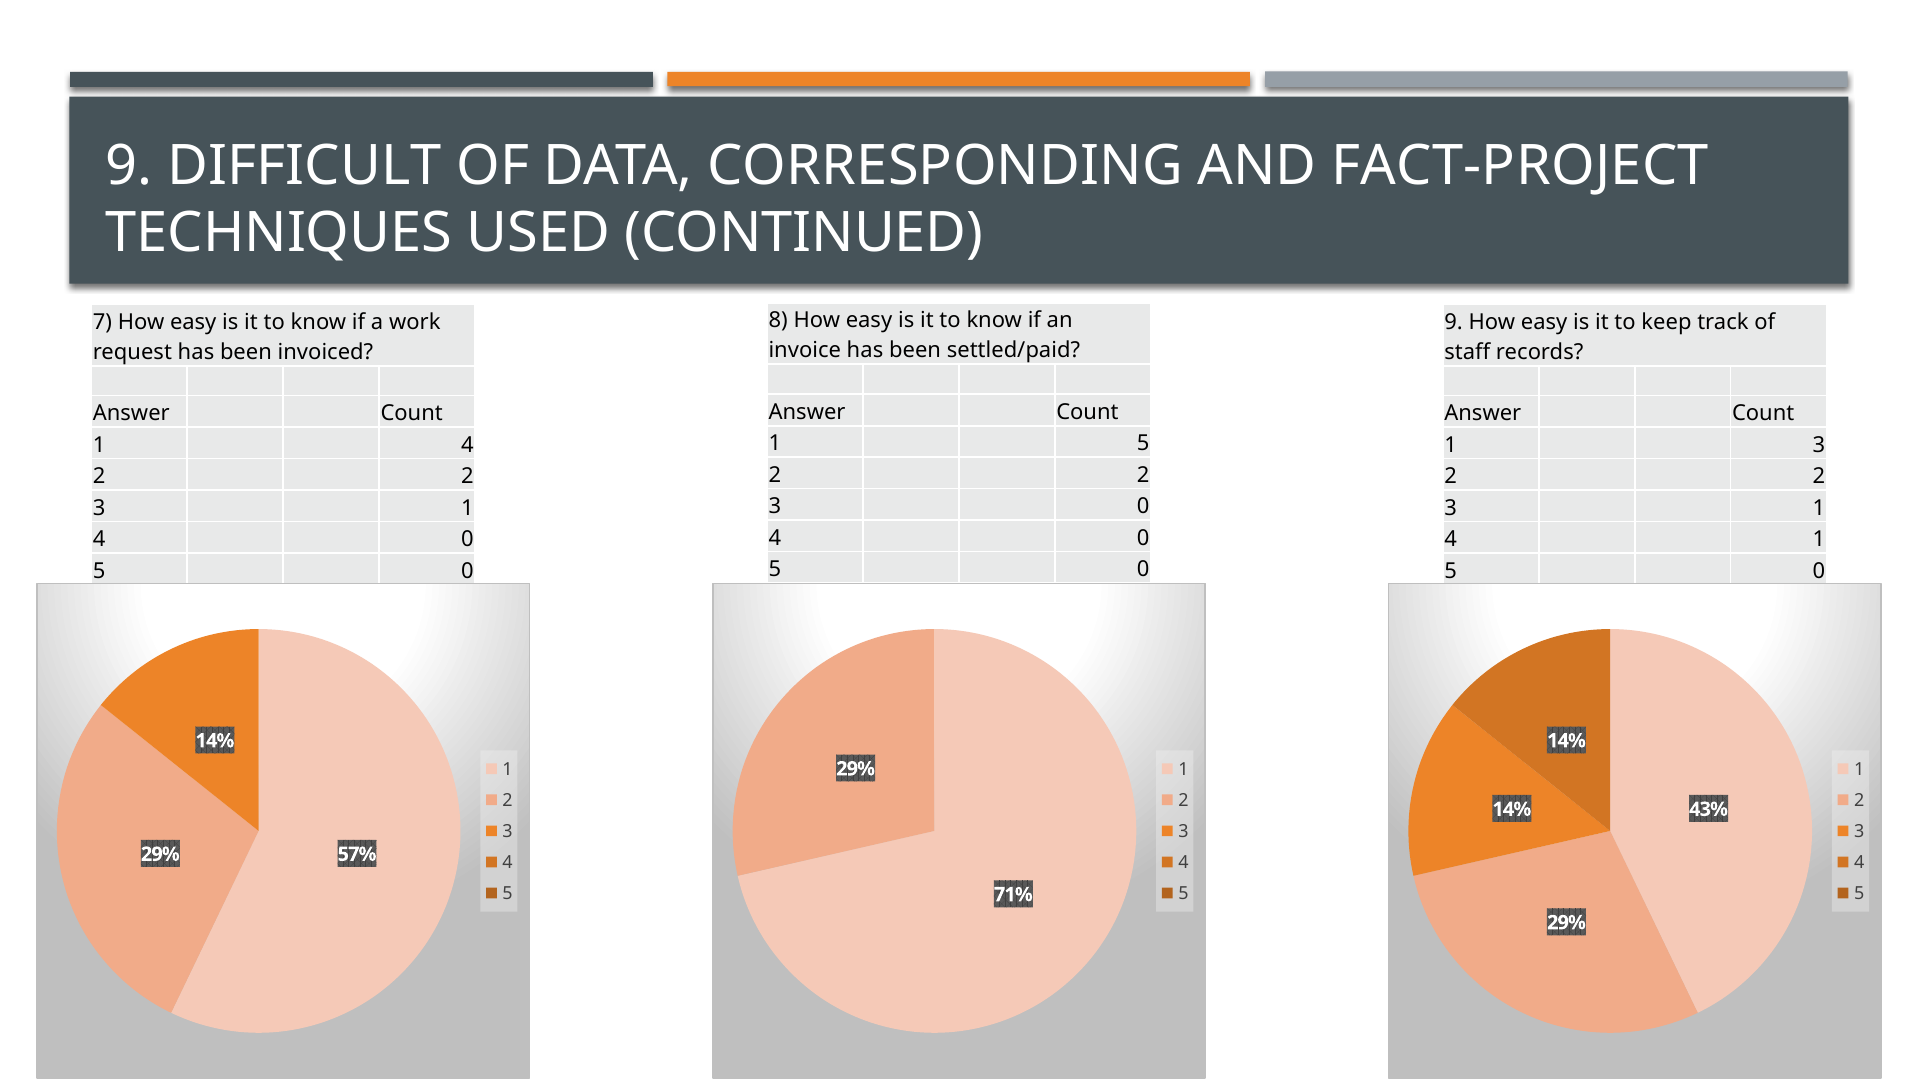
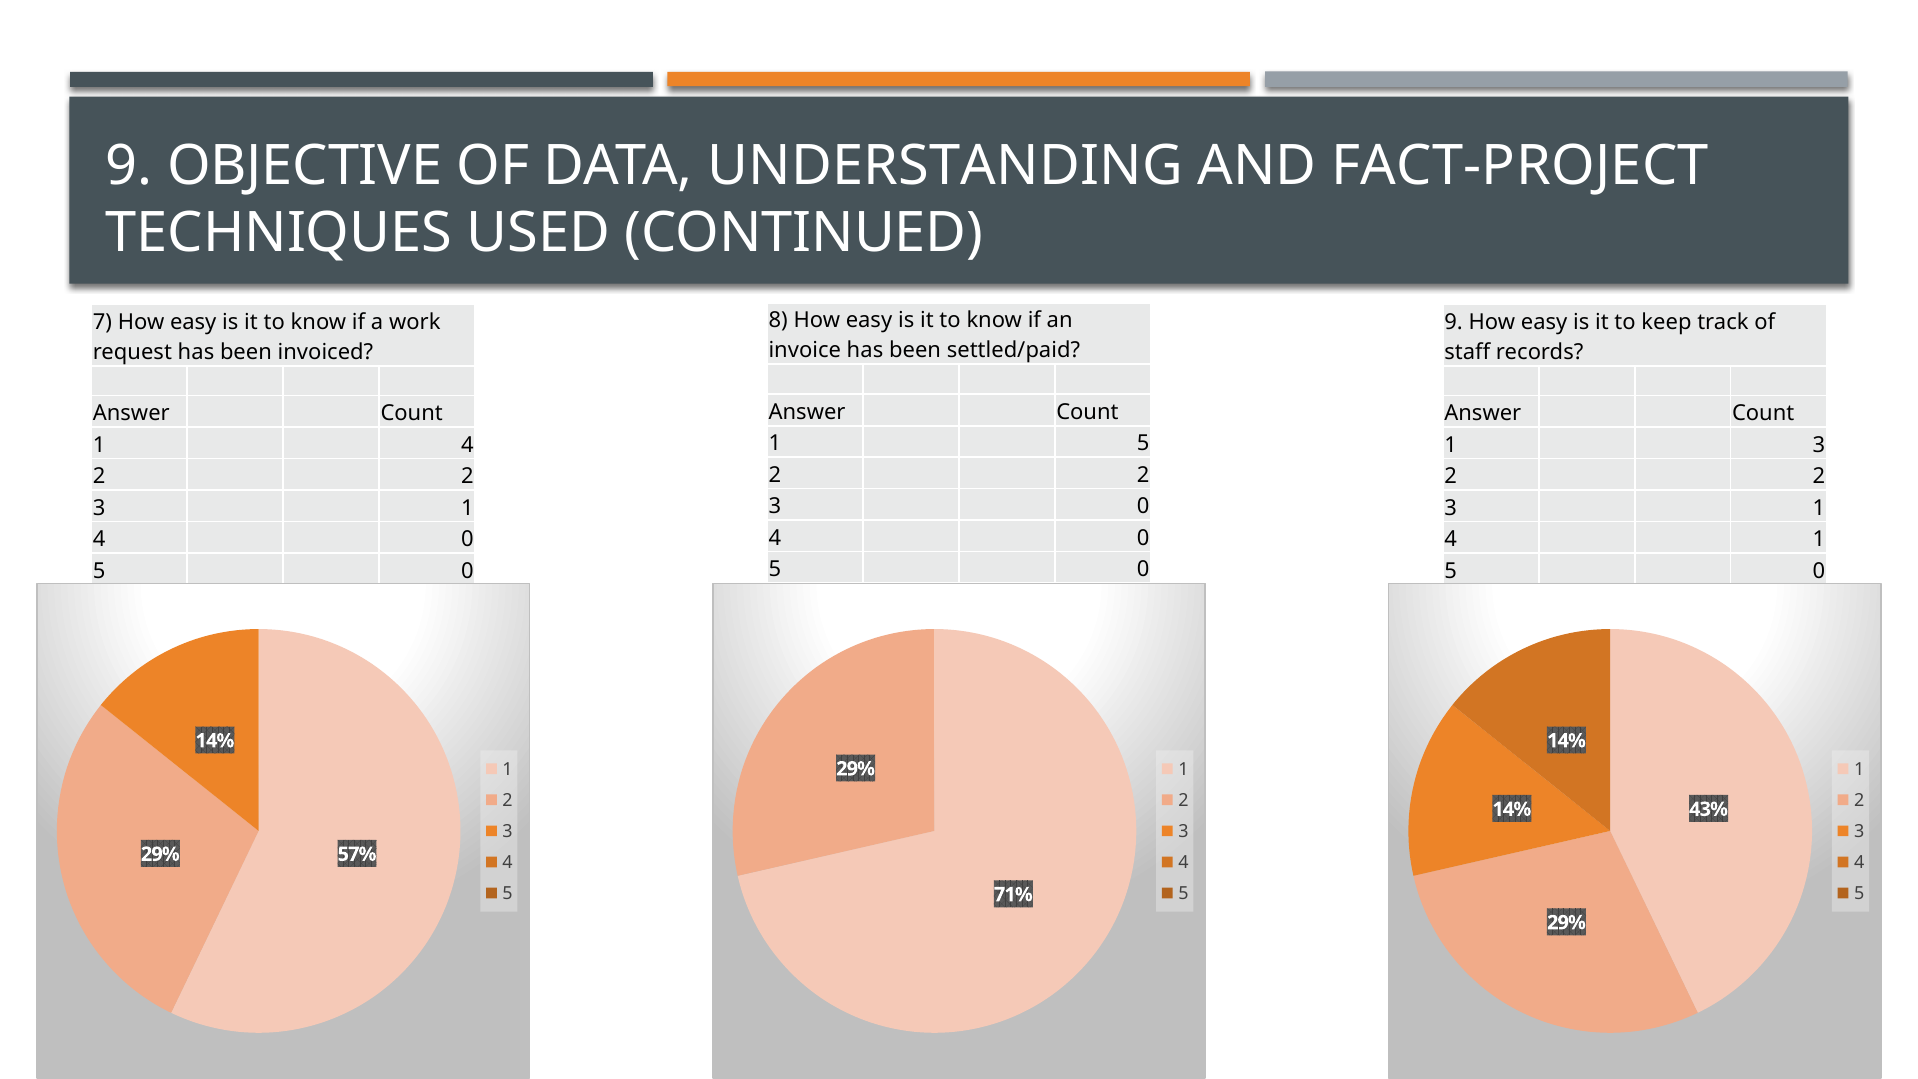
DIFFICULT: DIFFICULT -> OBJECTIVE (305, 166)
CORRESPONDING: CORRESPONDING -> UNDERSTANDING (945, 166)
